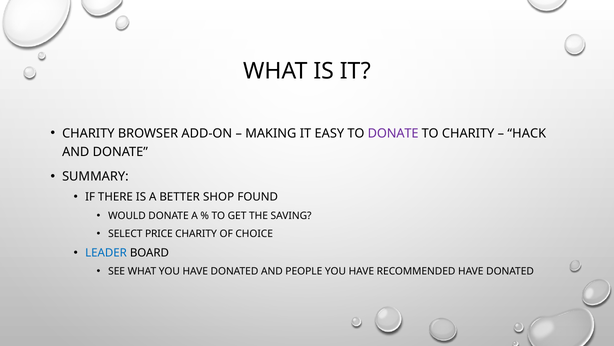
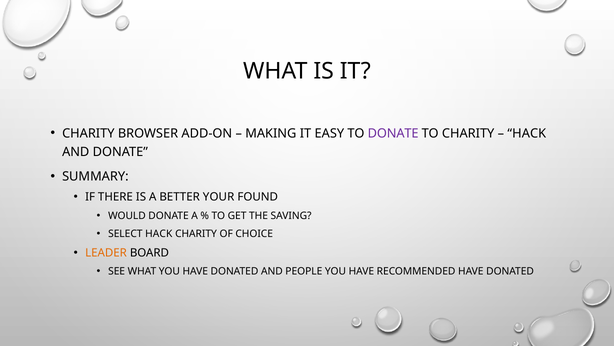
SHOP: SHOP -> YOUR (219, 197)
SELECT PRICE: PRICE -> HACK (159, 233)
LEADER colour: blue -> orange (106, 252)
